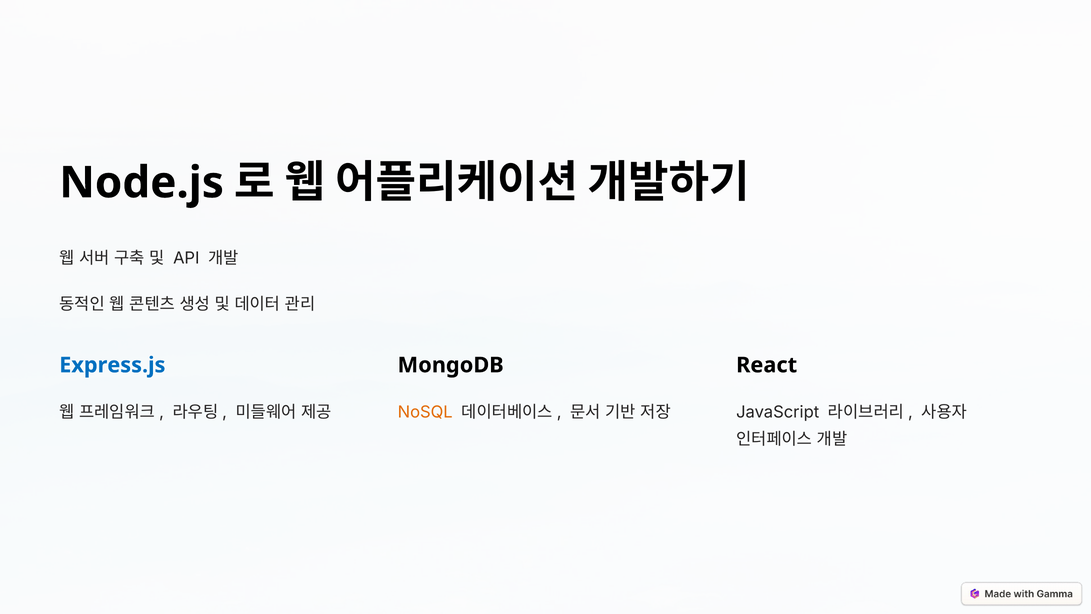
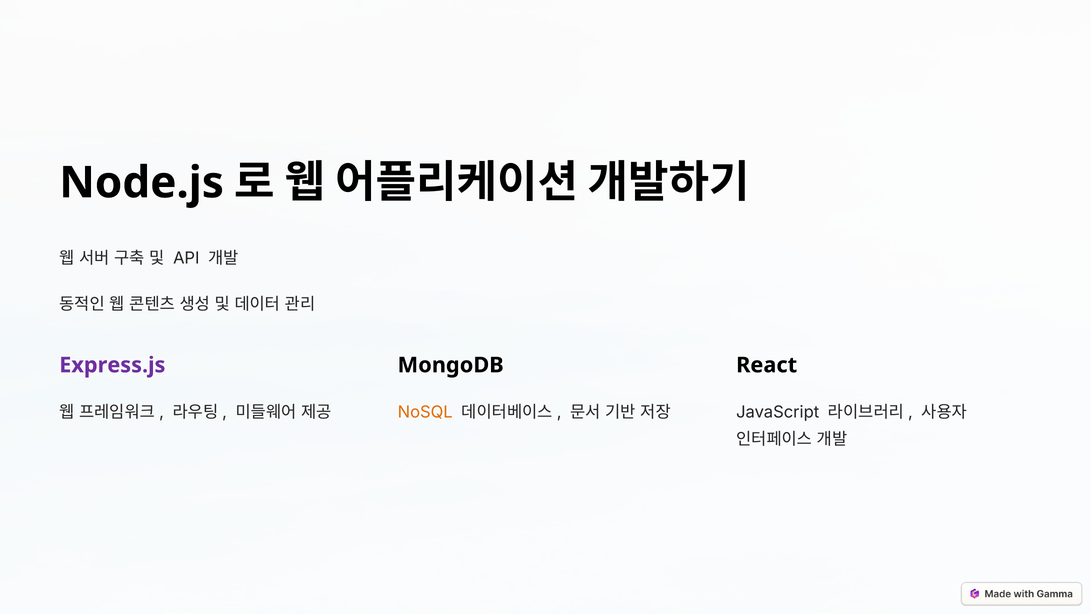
Express.js colour: blue -> purple (112, 365)
